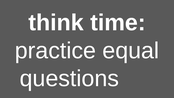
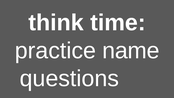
equal: equal -> name (131, 51)
